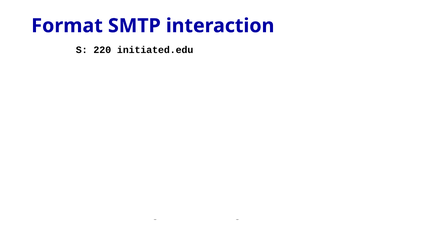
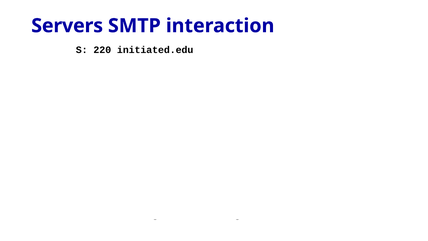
Format: Format -> Servers (67, 26)
